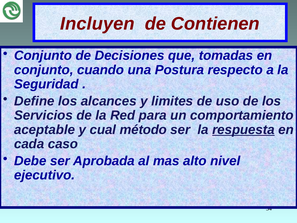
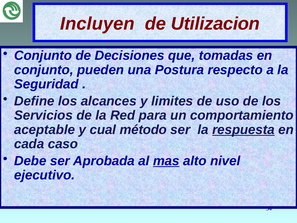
Contienen: Contienen -> Utilizacion (215, 24)
cuando: cuando -> pueden (101, 70)
mas underline: none -> present (166, 161)
